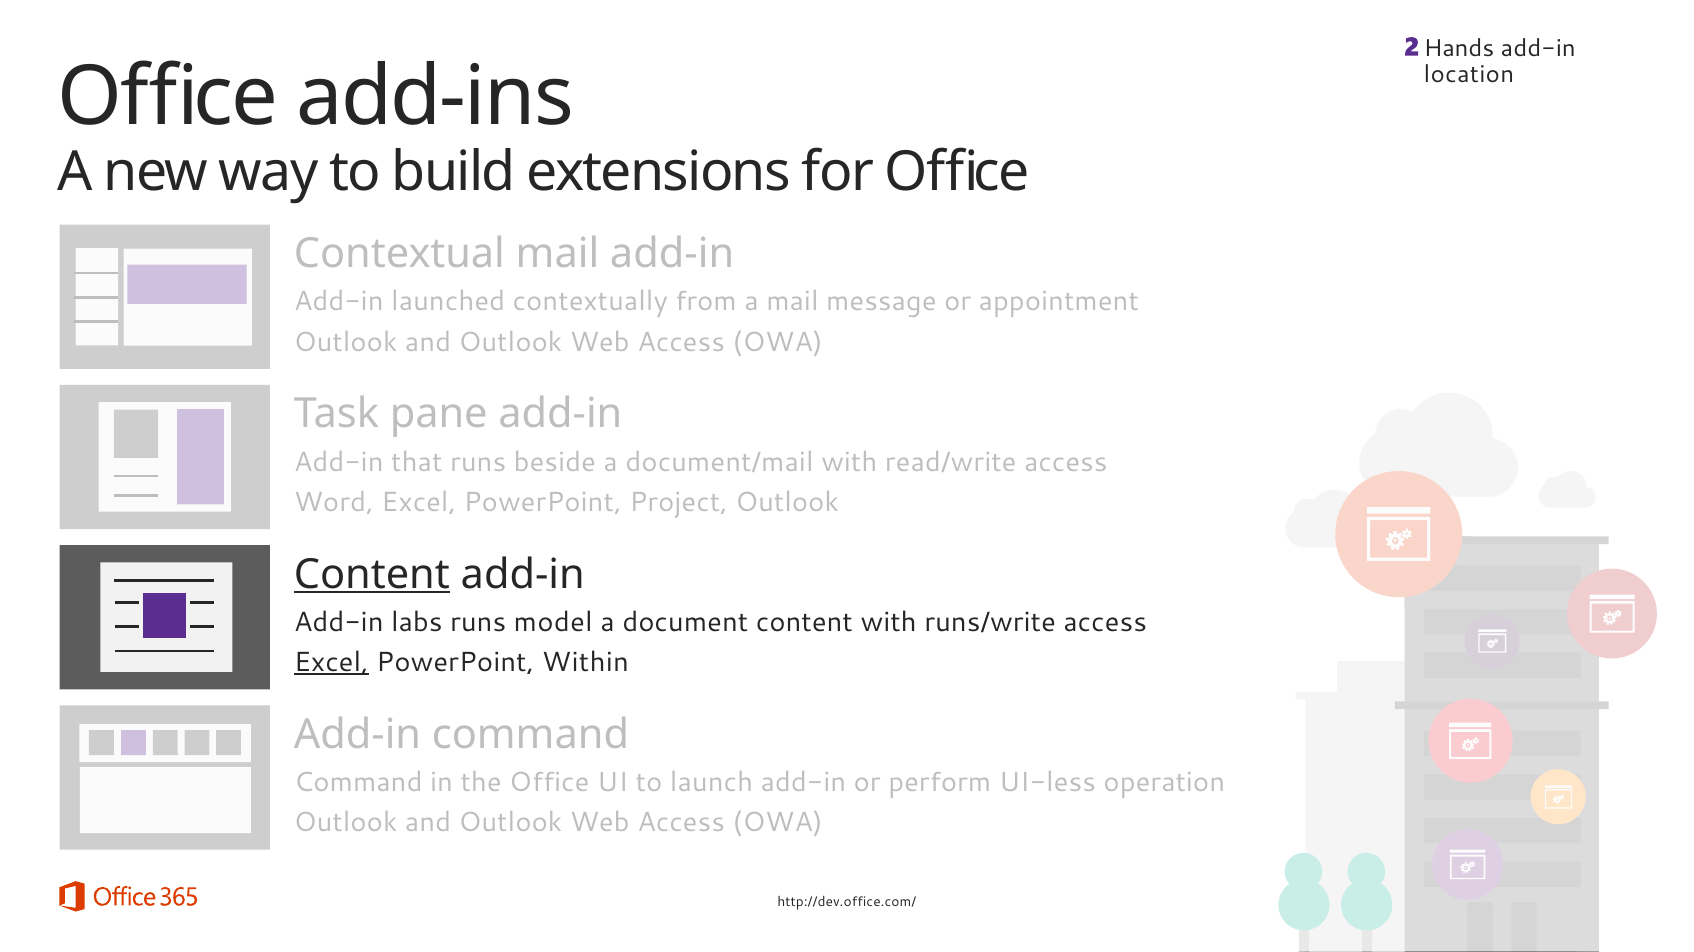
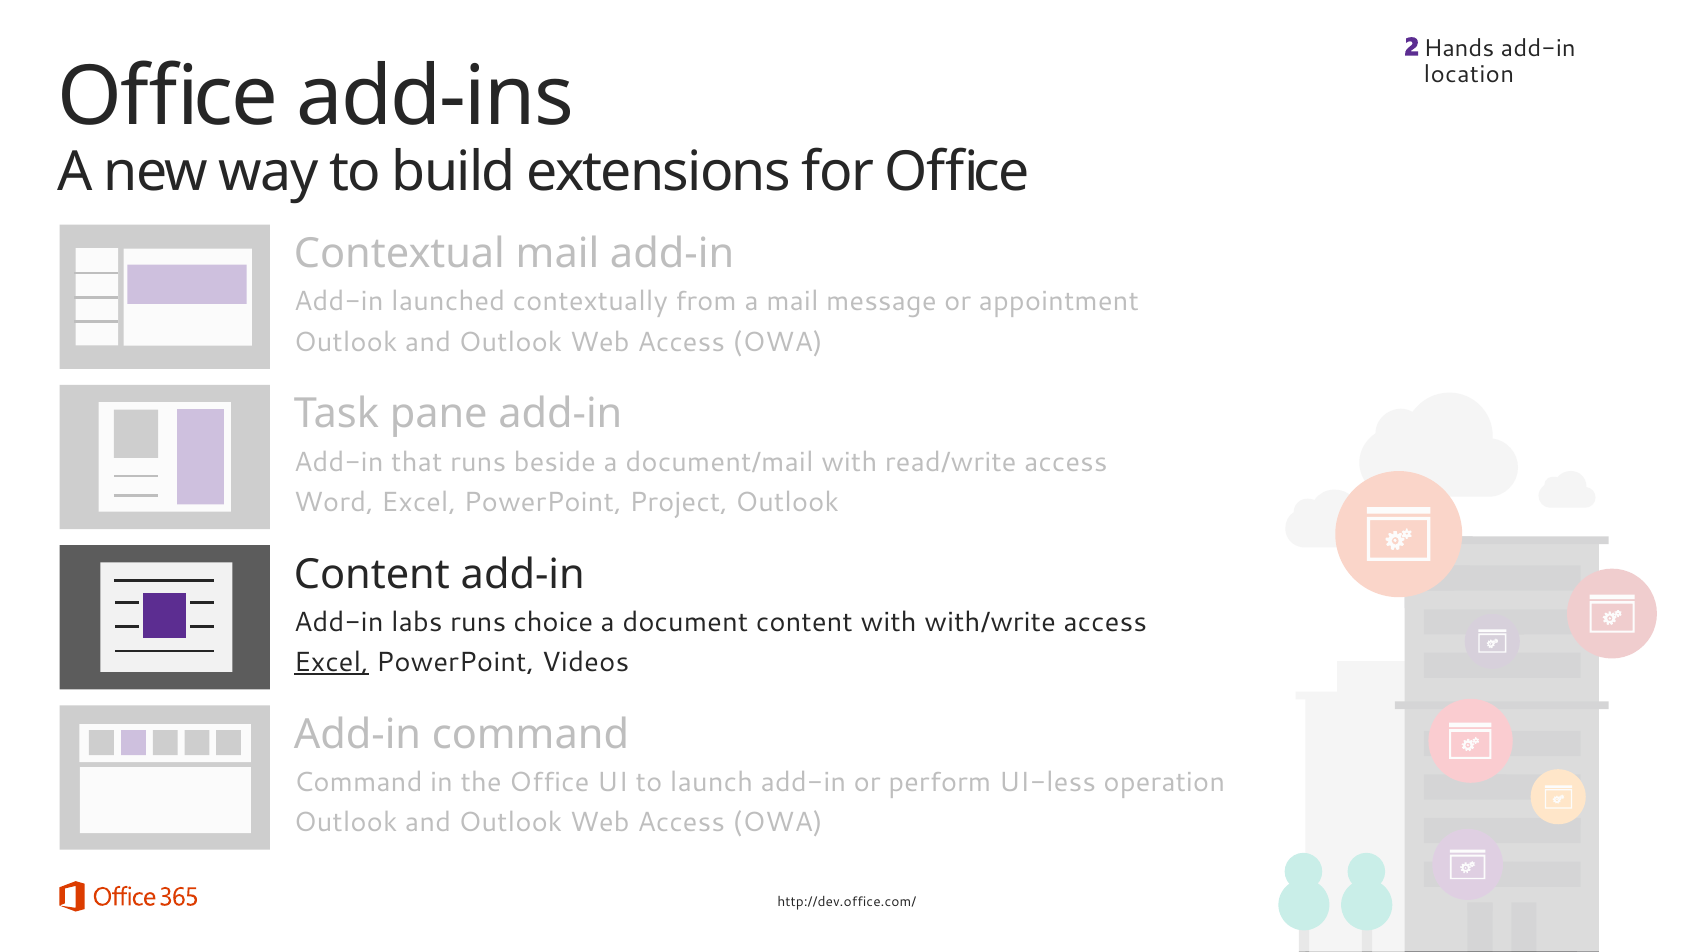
Content underline: present -> none (372, 575)
model: model -> choice (553, 623)
runs/write: runs/write -> with/write (990, 623)
Within: Within -> Videos (586, 663)
